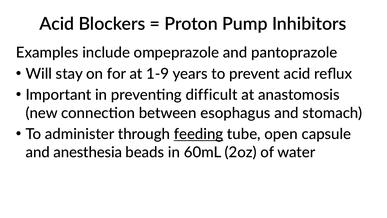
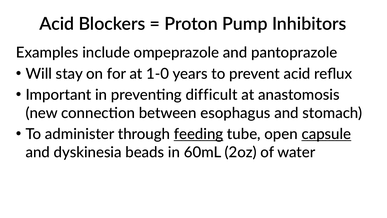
1-9: 1-9 -> 1-0 (158, 74)
capsule underline: none -> present (326, 134)
anesthesia: anesthesia -> dyskinesia (88, 152)
